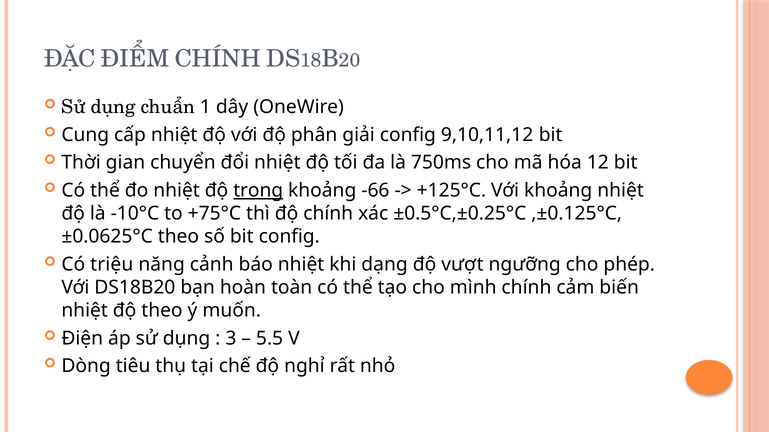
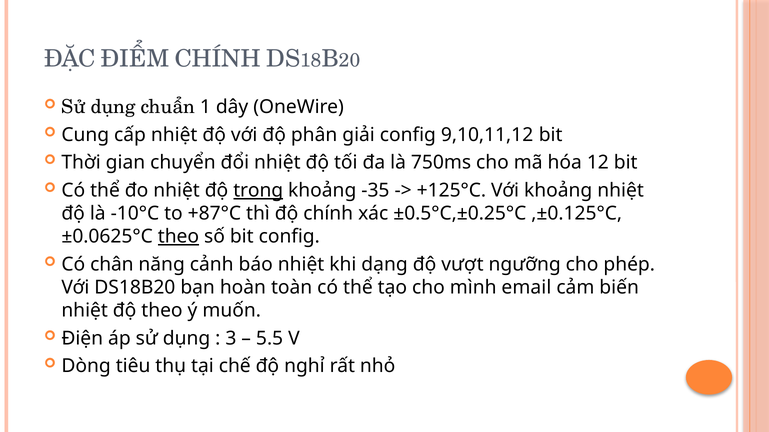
-66: -66 -> -35 (375, 191)
+75°C: +75°C -> +87°C (214, 214)
theo underline: none -> present (178, 237)
triệu: triệu -> chân (112, 265)
mình chính: chính -> email (526, 288)
